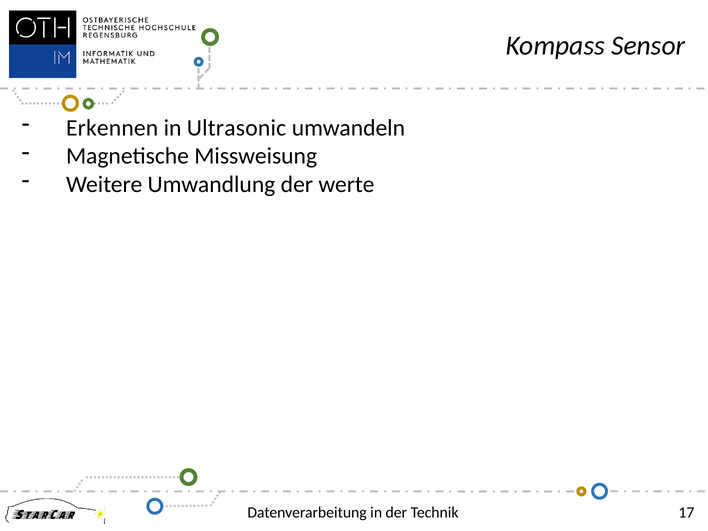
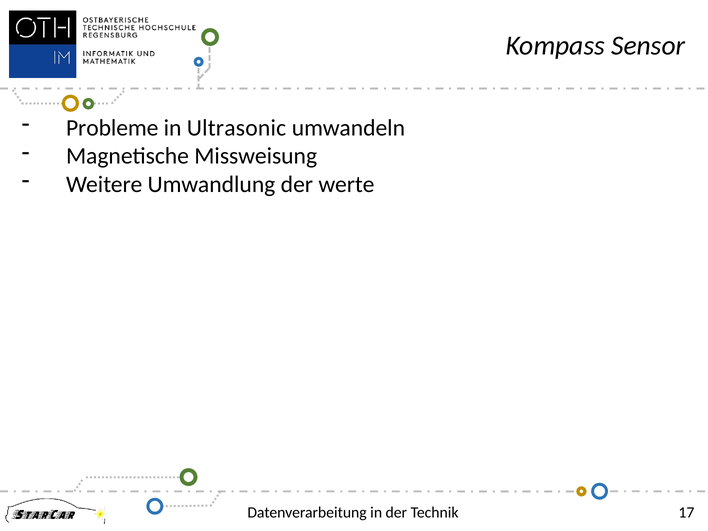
Erkennen: Erkennen -> Probleme (112, 128)
